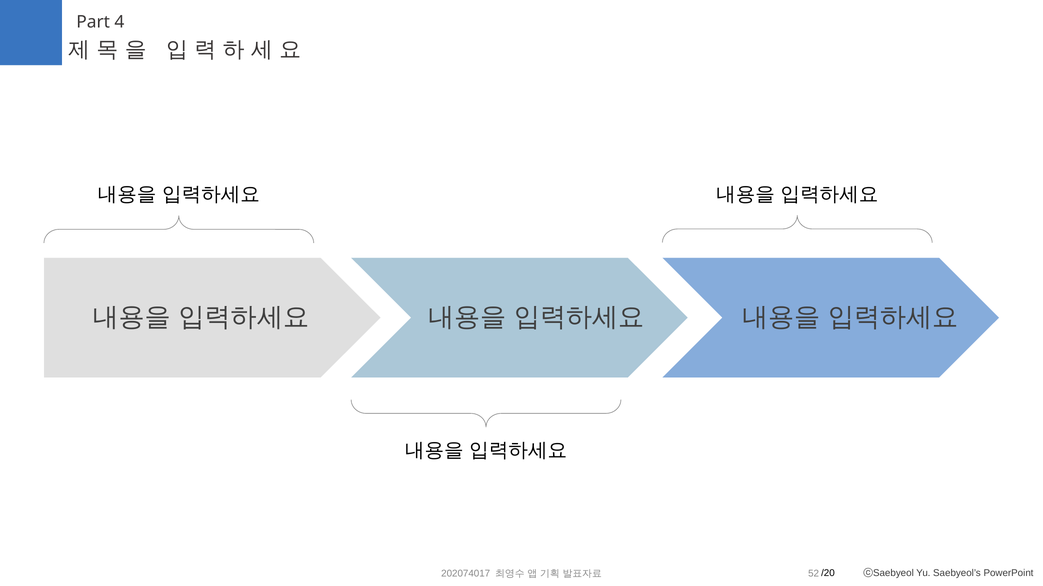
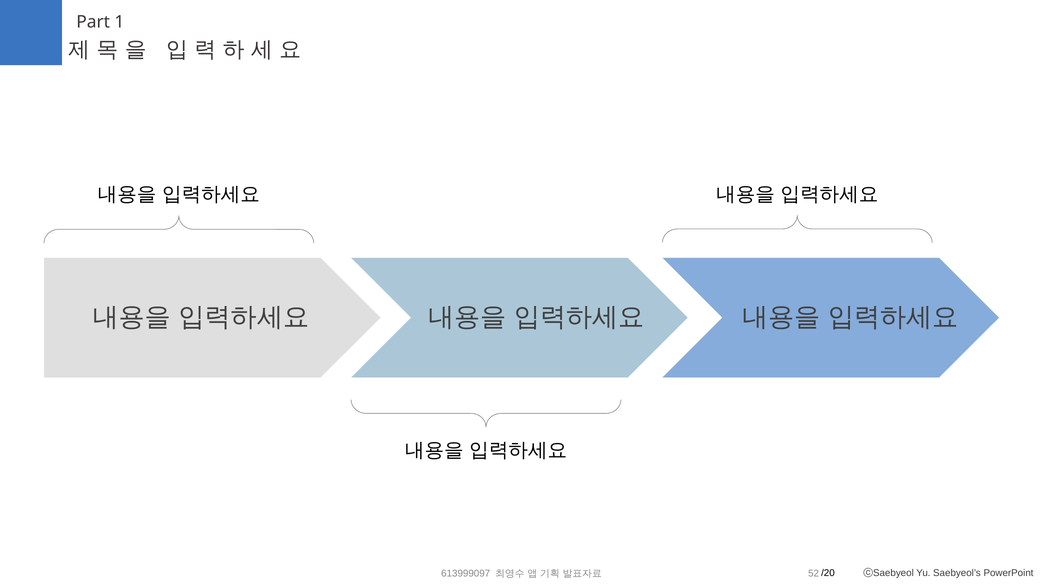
4: 4 -> 1 (119, 22)
202074017: 202074017 -> 613999097 (466, 574)
